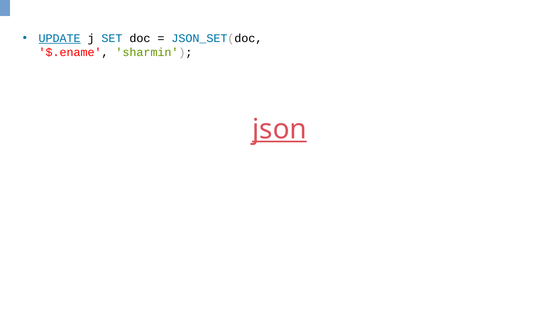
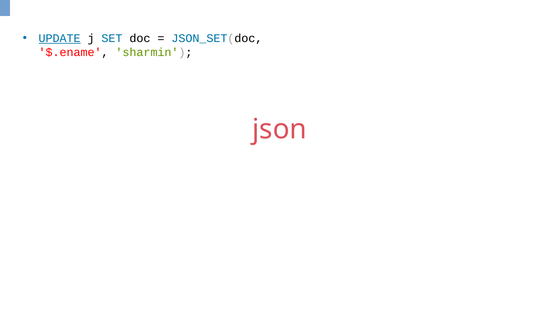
json underline: present -> none (279, 129)
